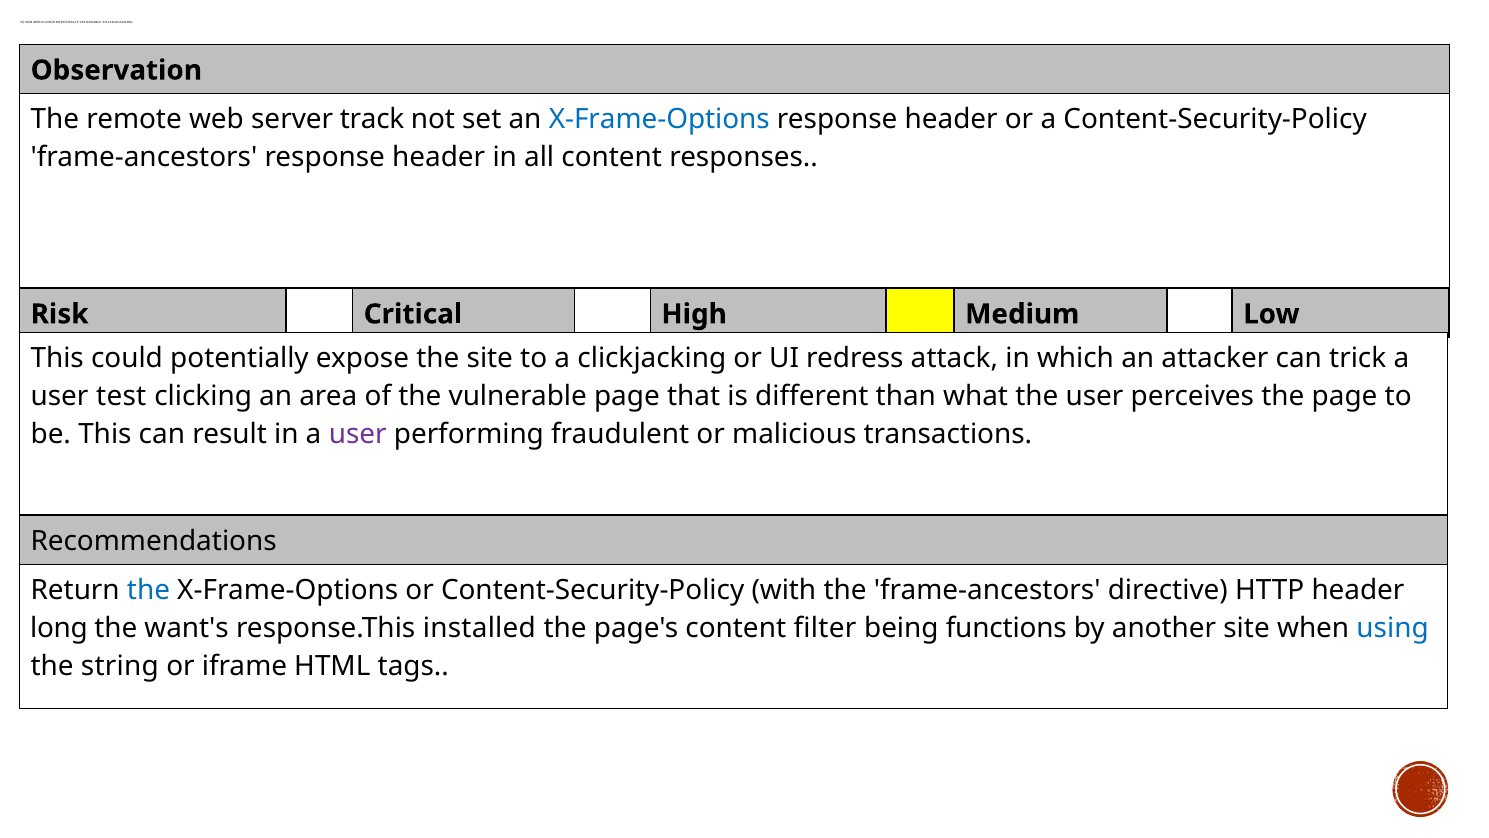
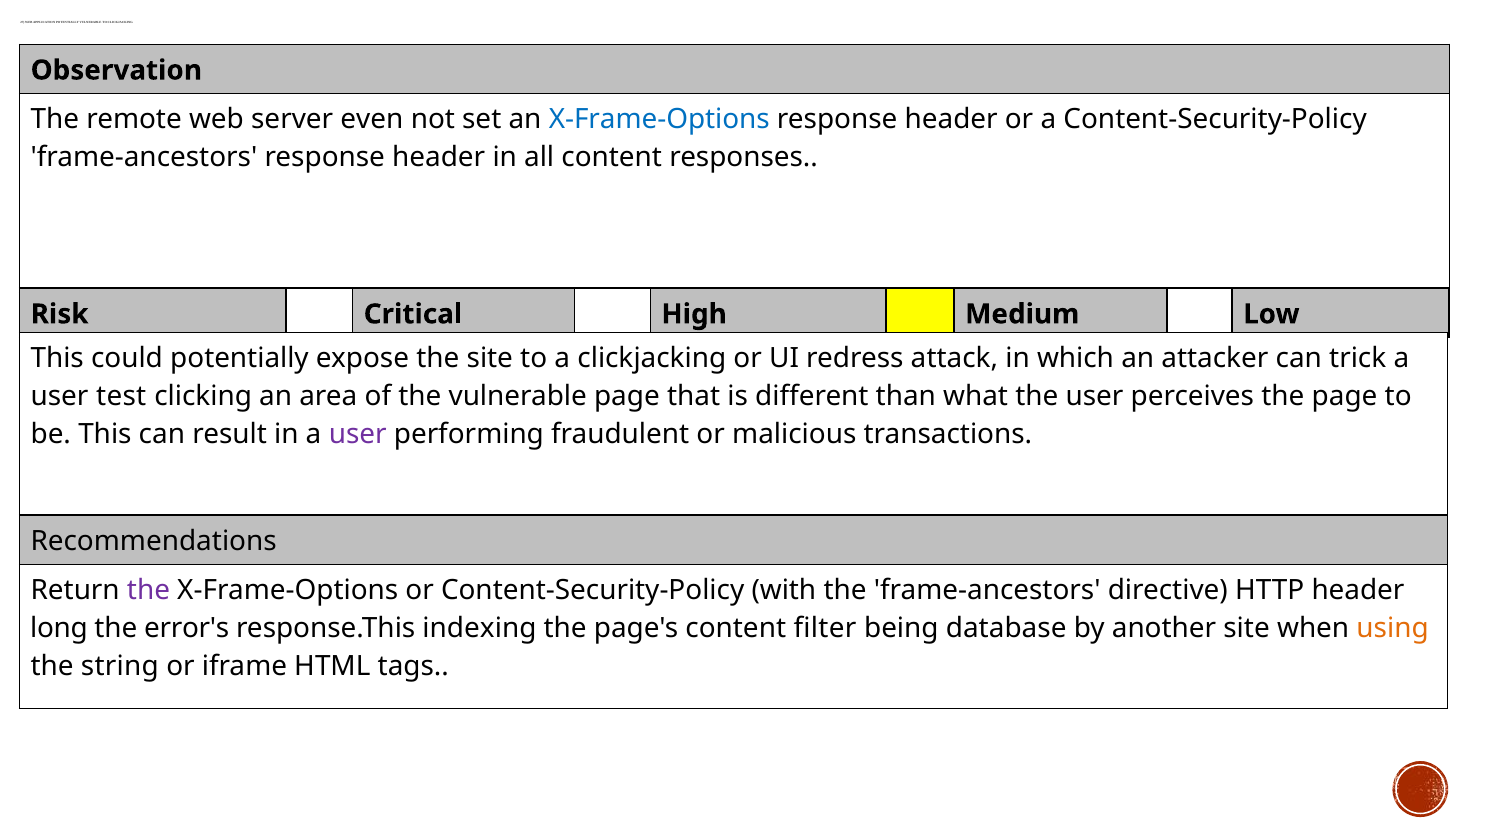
track: track -> even (372, 119)
the colour: blue -> purple (149, 590)
want's: want's -> error's (187, 628)
installed: installed -> indexing (479, 628)
functions: functions -> database (1006, 628)
using colour: blue -> orange (1393, 628)
